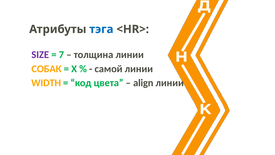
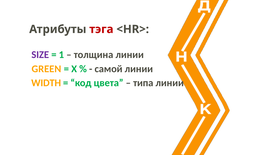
тэга colour: blue -> red (101, 29)
7: 7 -> 1 (61, 55)
СОБАК: СОБАК -> GREEN (46, 69)
align: align -> типа (143, 83)
